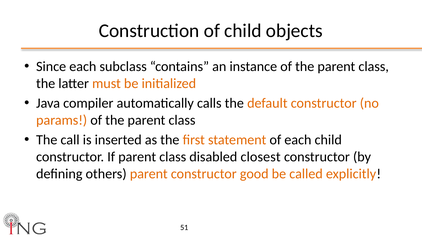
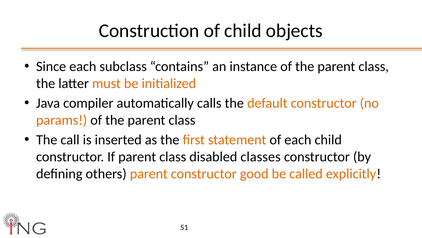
closest: closest -> classes (261, 157)
